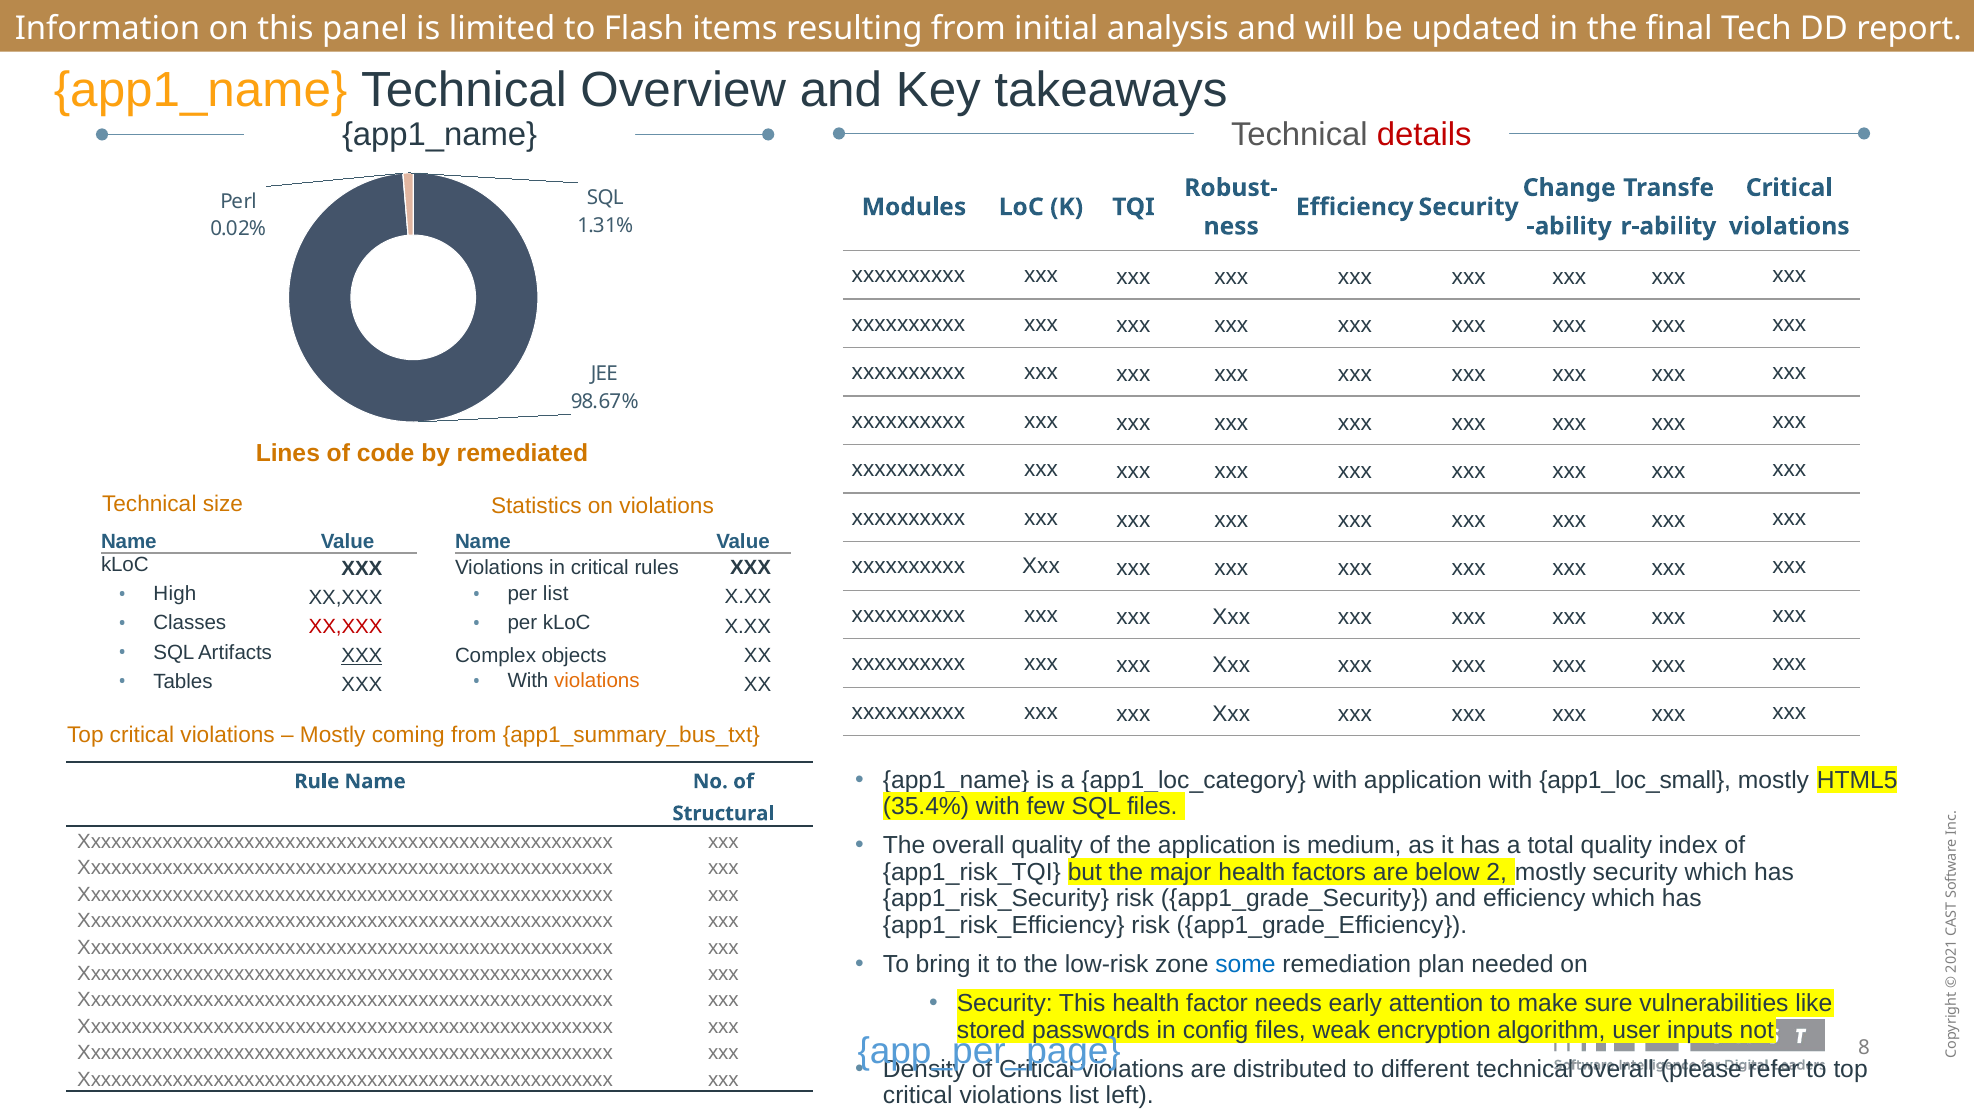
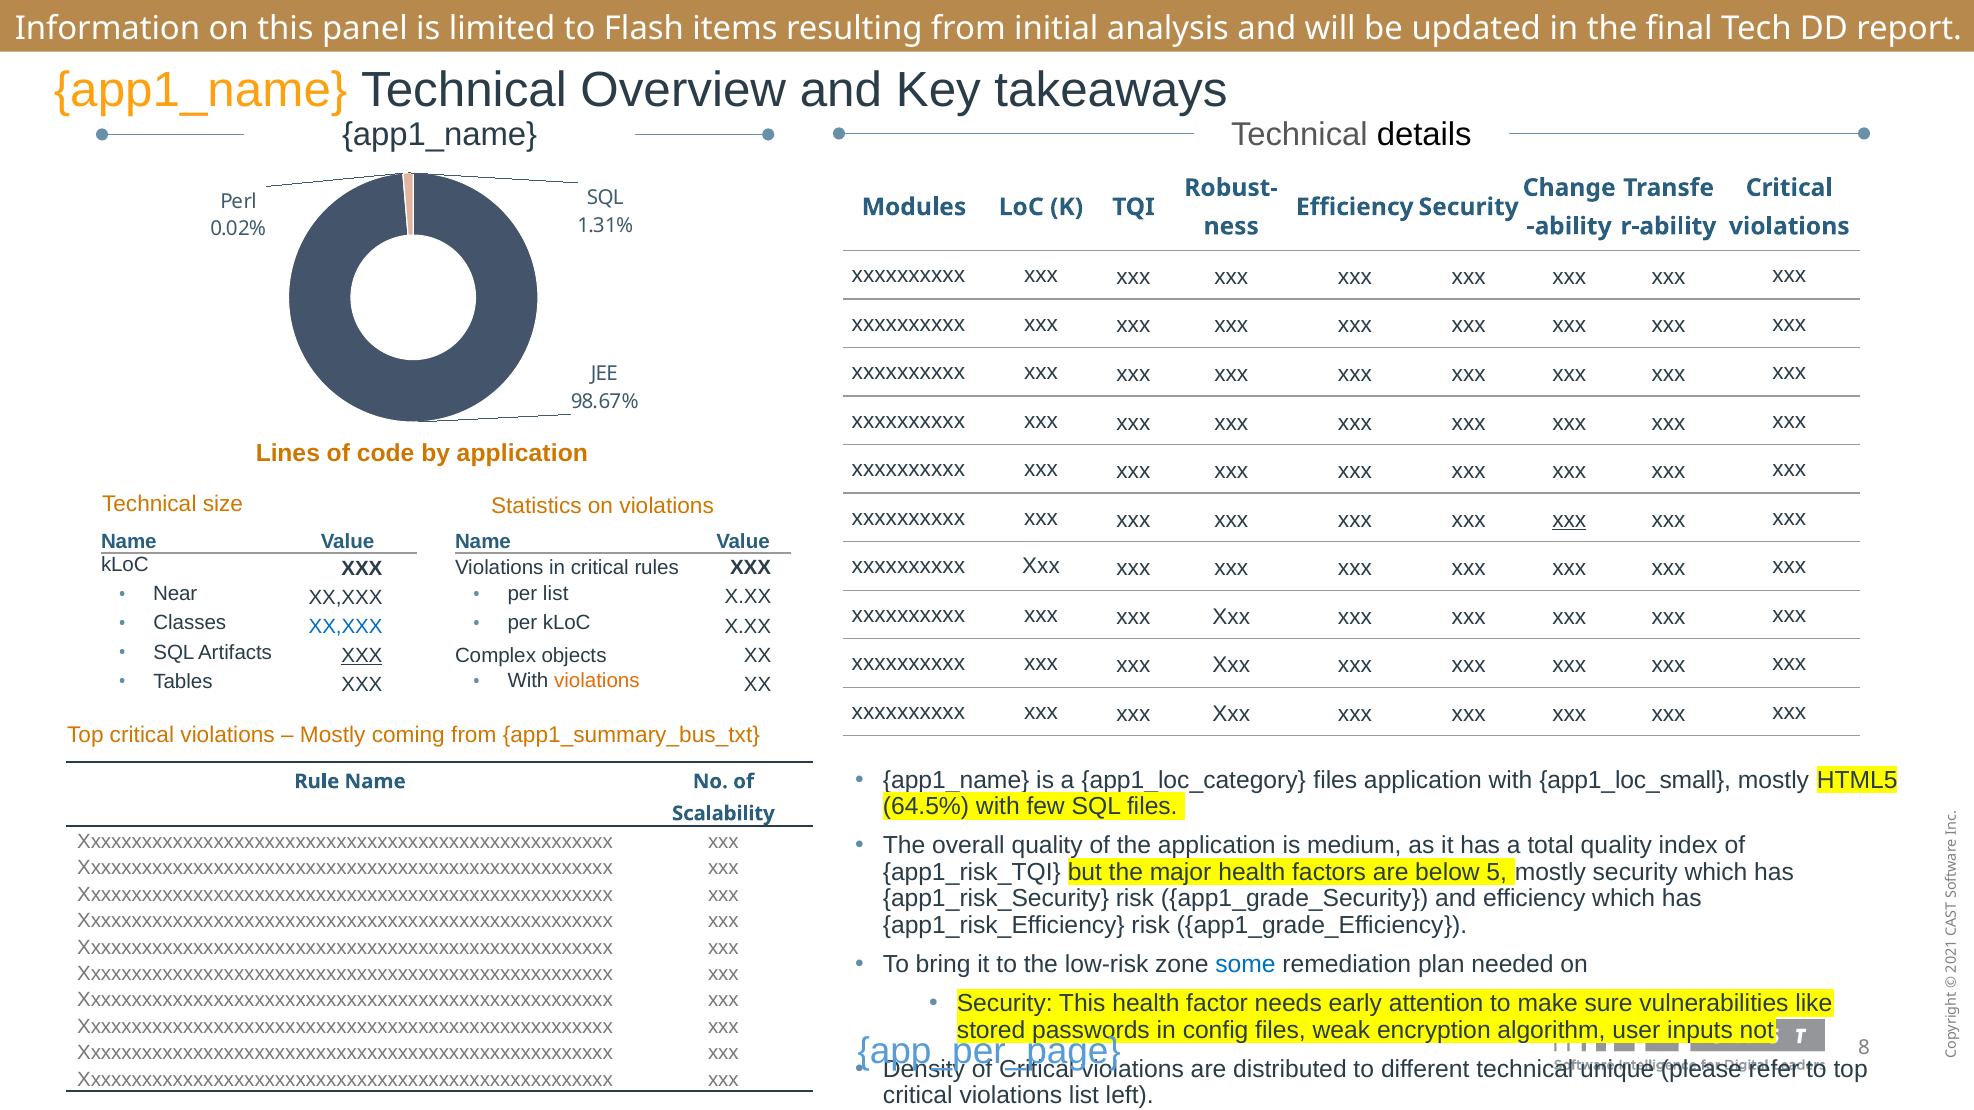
details colour: red -> black (1424, 135)
by remediated: remediated -> application (522, 453)
xxx underline: none -> present (1569, 520)
High: High -> Near (175, 594)
XX,XXX colour: red -> blue (346, 627)
app1_loc_category with: with -> files (1335, 780)
35.4%: 35.4% -> 64.5% (926, 807)
Structural: Structural -> Scalability (723, 814)
below 2: 2 -> 5 (1497, 872)
technical overall: overall -> unique (1617, 1069)
